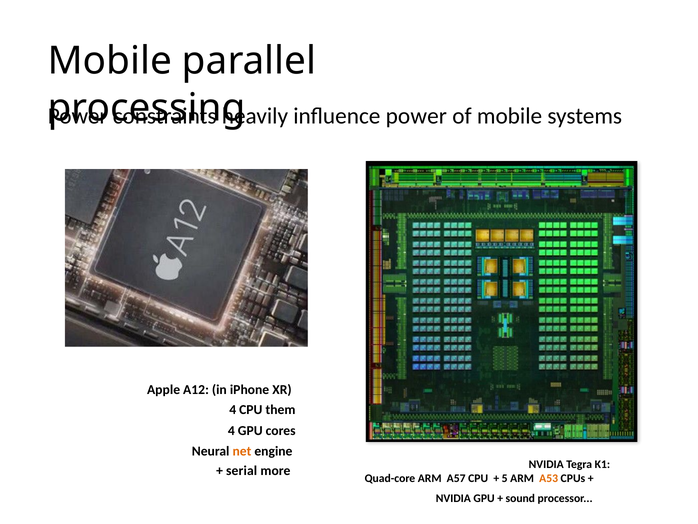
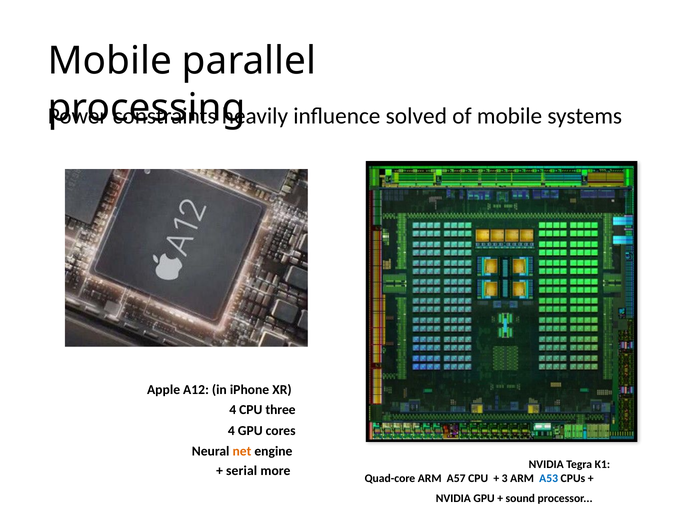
influence power: power -> solved (416, 116)
them: them -> three (281, 410)
5: 5 -> 3 (505, 478)
A53 colour: orange -> blue (549, 478)
